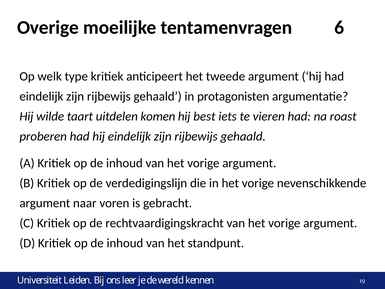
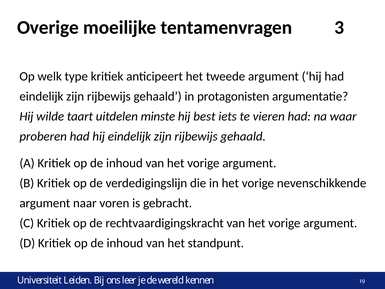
6: 6 -> 3 (339, 27)
komen: komen -> minste (158, 116)
roast: roast -> waar (343, 116)
